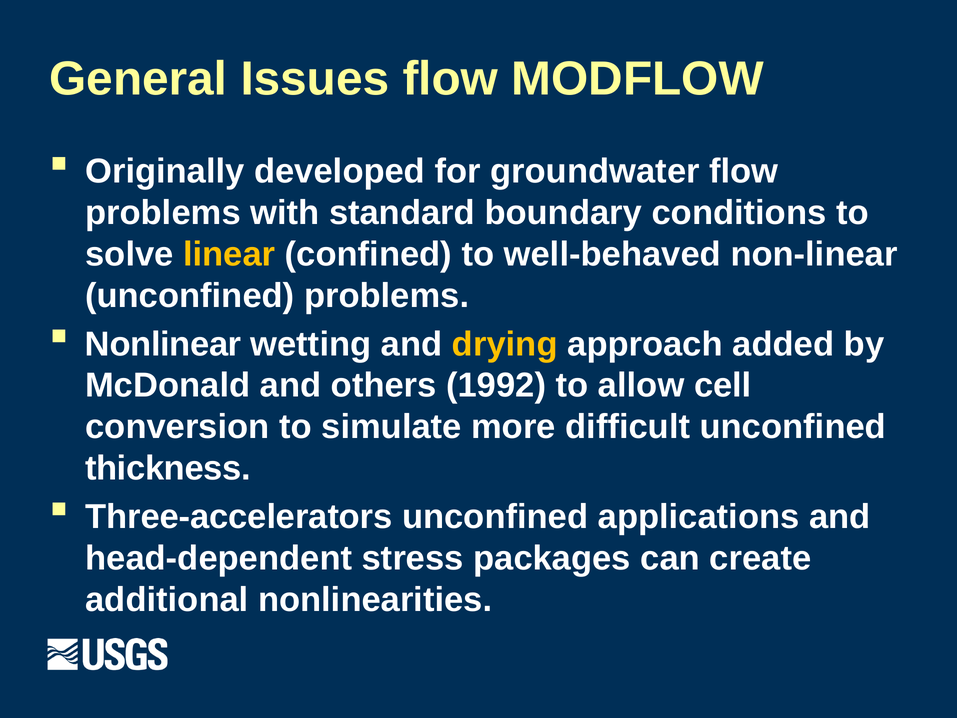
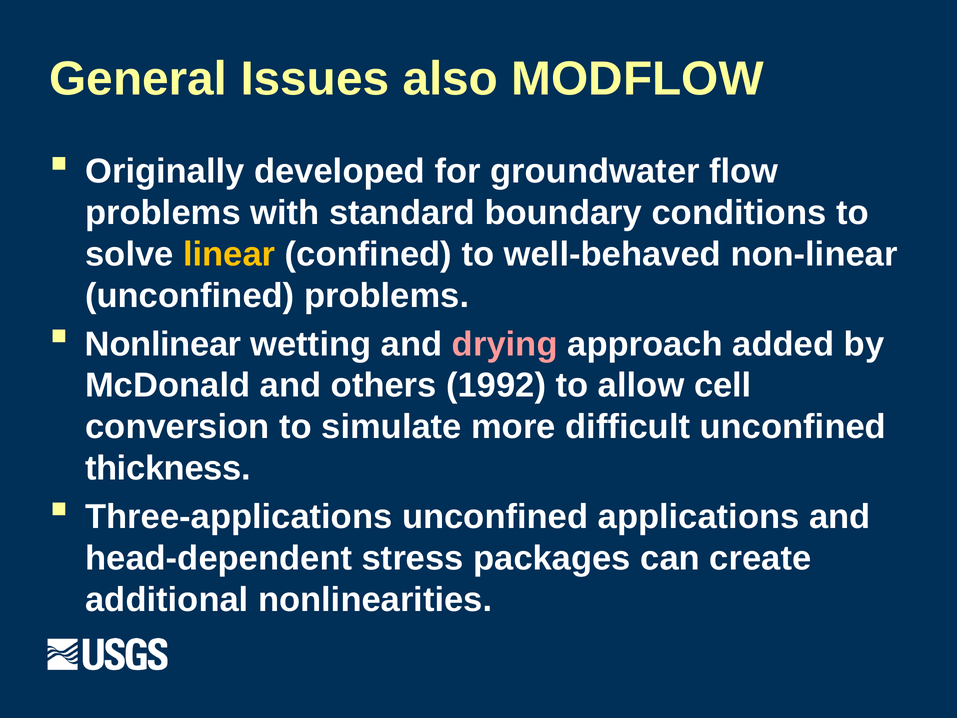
Issues flow: flow -> also (450, 79)
drying colour: yellow -> pink (505, 344)
Three-accelerators: Three-accelerators -> Three-applications (239, 517)
